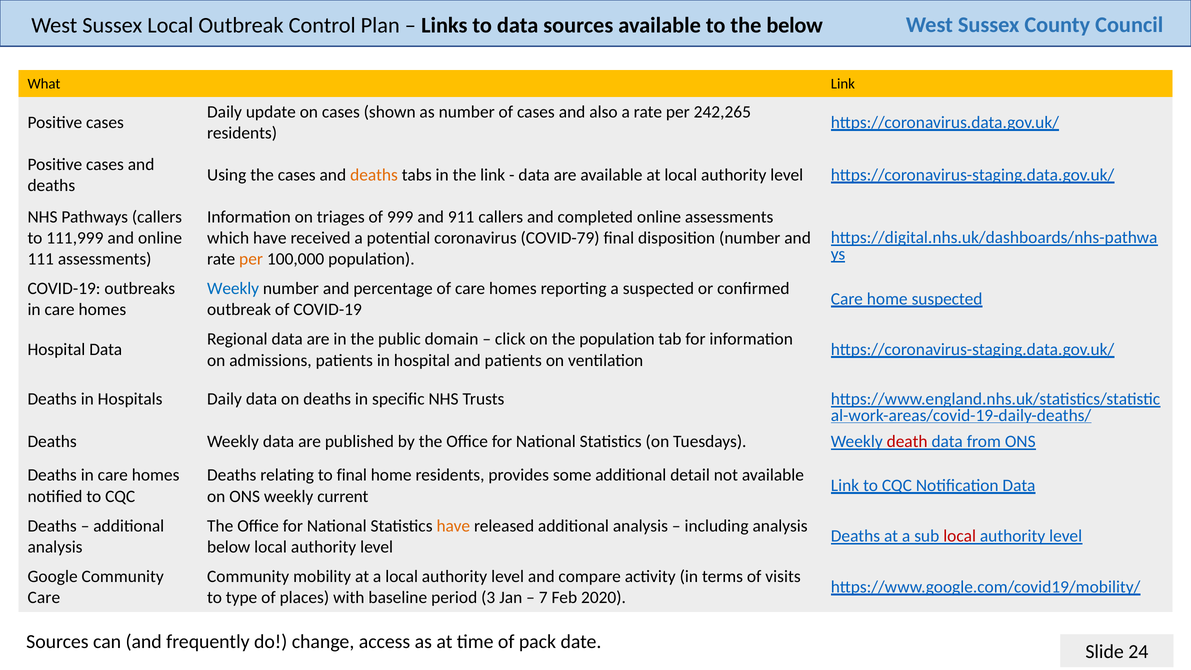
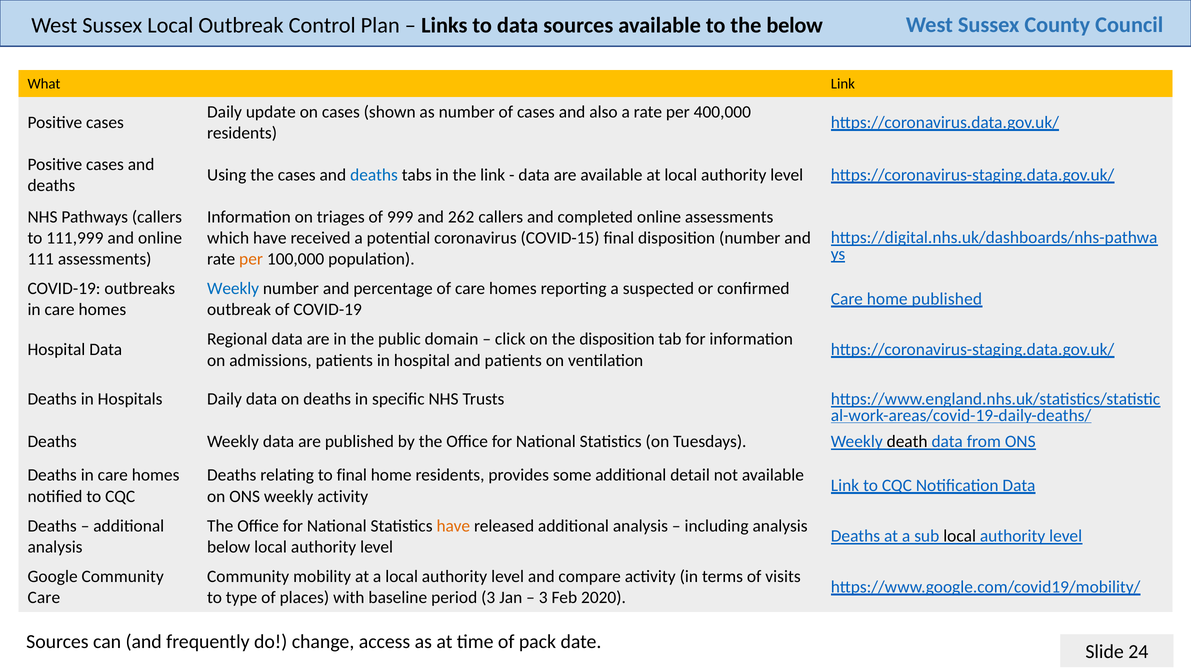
242,265: 242,265 -> 400,000 (722, 112)
deaths colour: orange -> blue (374, 175)
911: 911 -> 262 (461, 217)
COVID-79: COVID-79 -> COVID-15 (560, 238)
home suspected: suspected -> published (947, 299)
the population: population -> disposition (617, 339)
death colour: red -> black (907, 442)
weekly current: current -> activity (343, 496)
local colour: red -> black (960, 536)
7: 7 -> 3 (543, 598)
